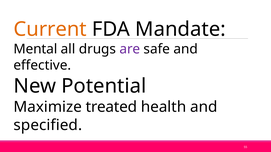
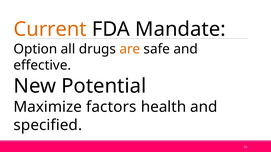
Mental: Mental -> Option (35, 49)
are colour: purple -> orange (130, 49)
treated: treated -> factors (111, 107)
